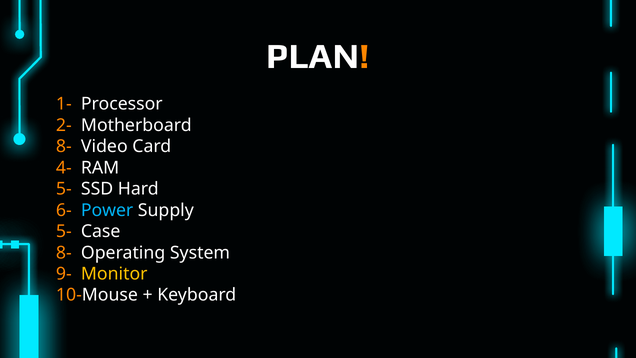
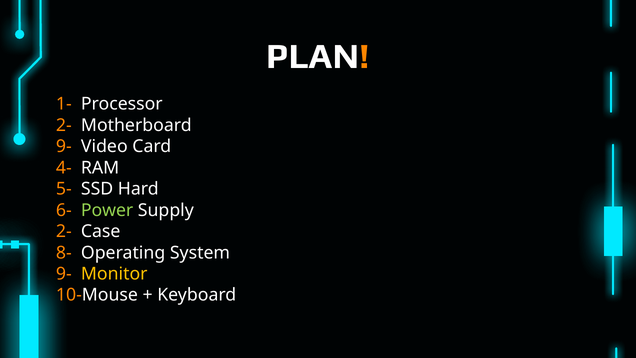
8-: 8- -> 9- (64, 146)
Power colour: light blue -> light green (107, 210)
5-: 5- -> 2- (64, 231)
